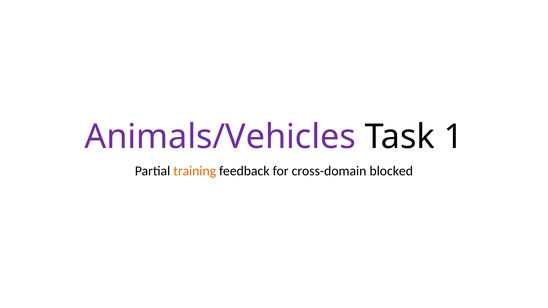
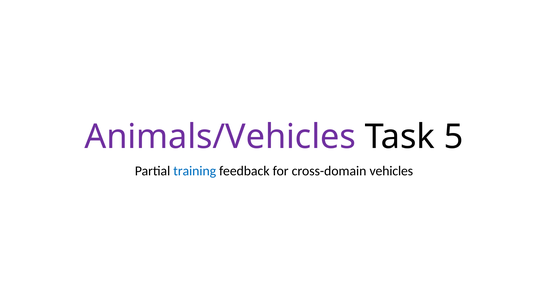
1: 1 -> 5 (454, 137)
training colour: orange -> blue (195, 171)
blocked: blocked -> vehicles (391, 171)
